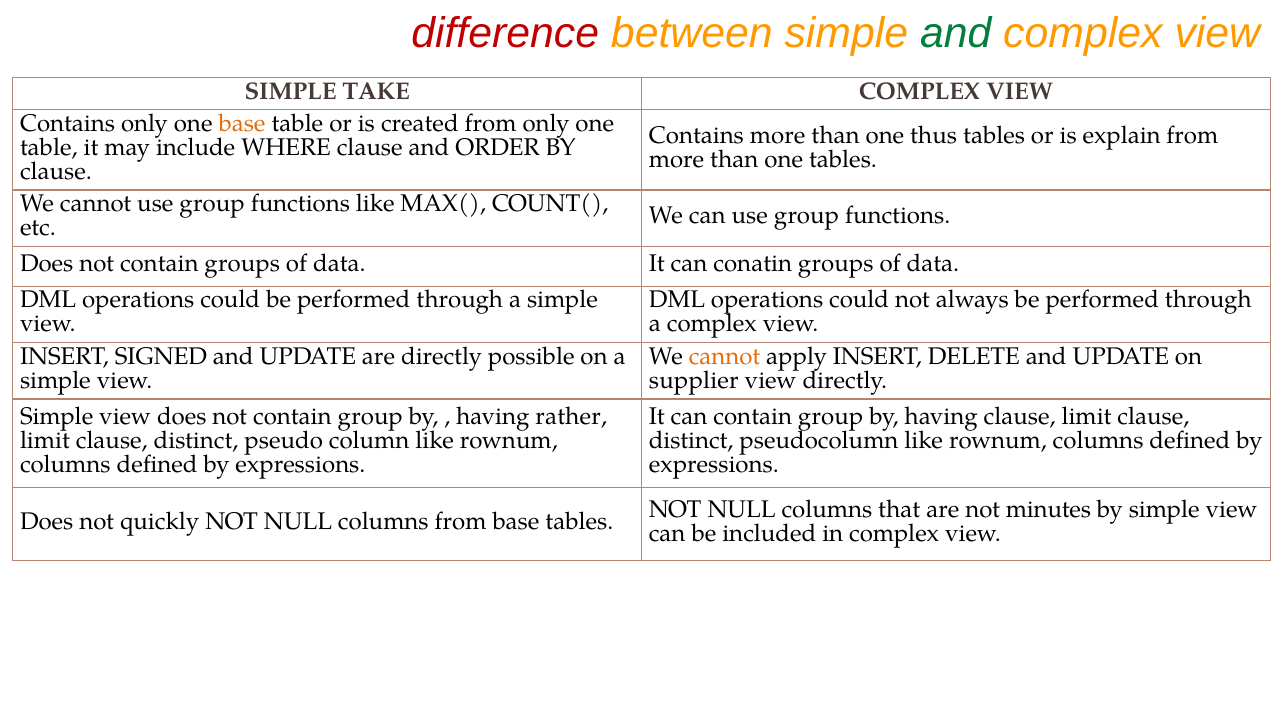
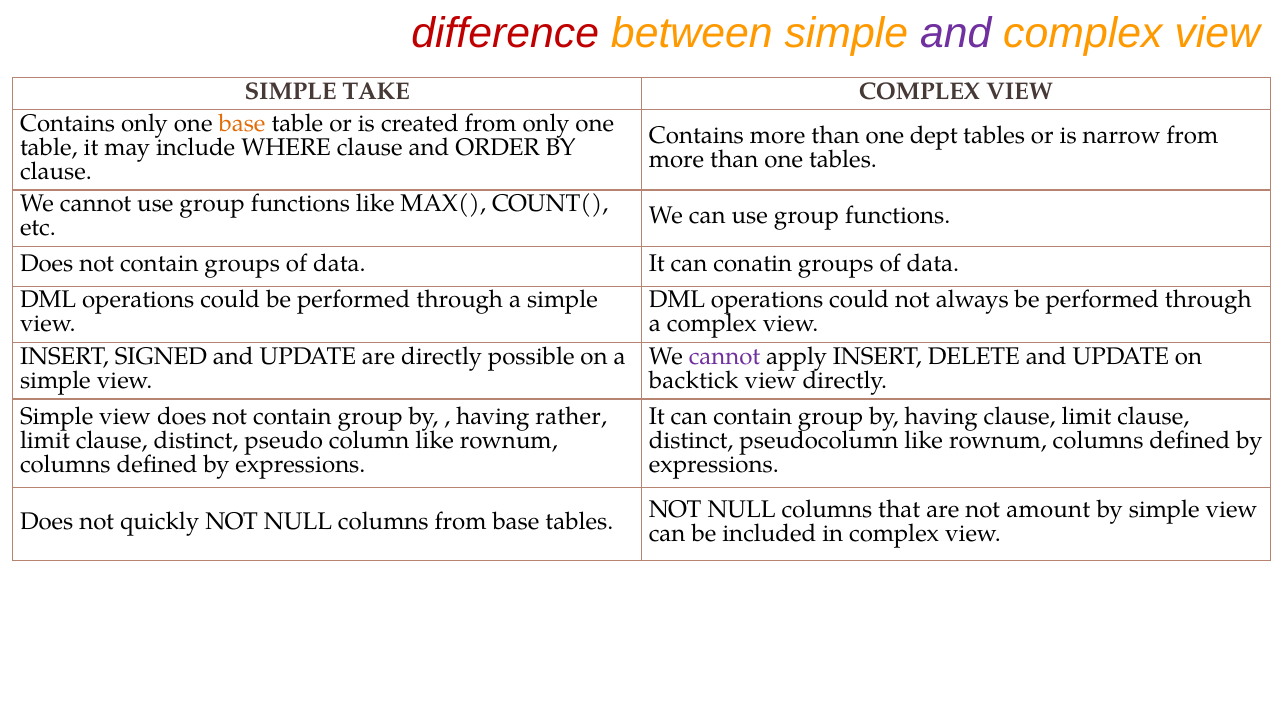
and colour: green -> purple (956, 33)
thus: thus -> dept (934, 135)
explain: explain -> narrow (1122, 135)
cannot colour: orange -> purple (725, 356)
supplier: supplier -> backtick (694, 380)
minutes: minutes -> amount (1048, 509)
